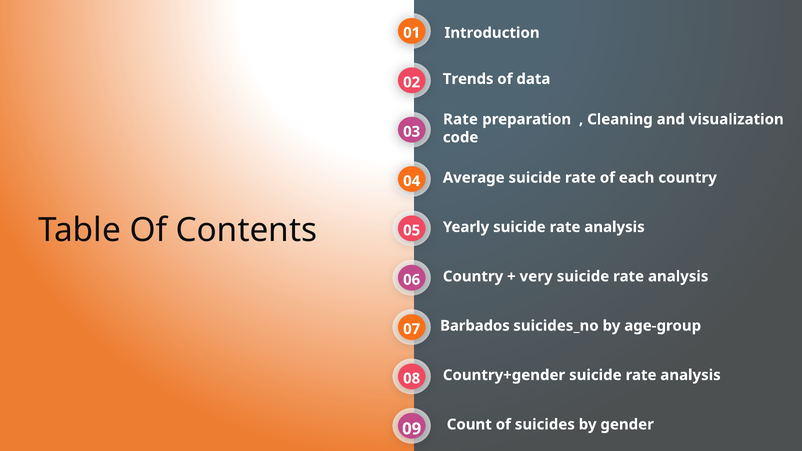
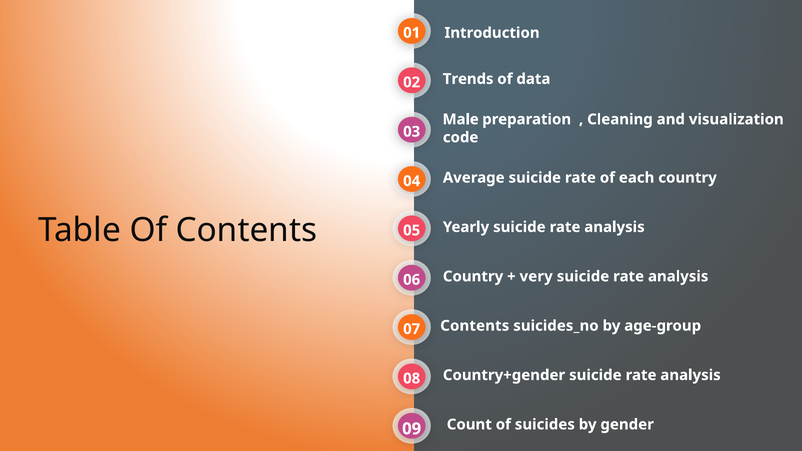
Rate: Rate -> Male (461, 119)
07 Barbados: Barbados -> Contents (475, 326)
